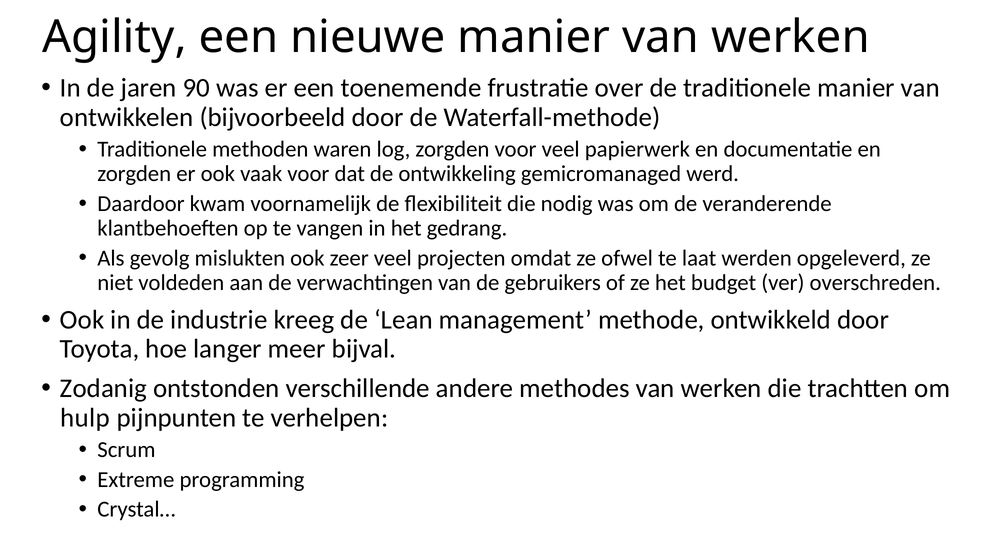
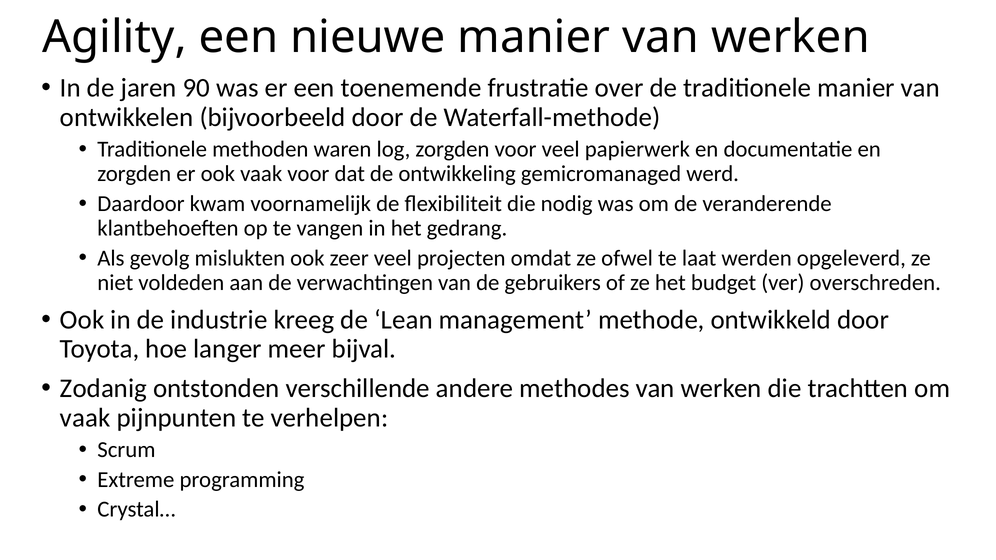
hulp: hulp -> vaak (85, 418)
